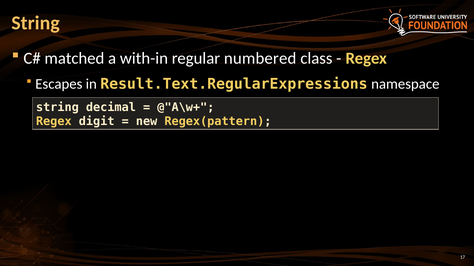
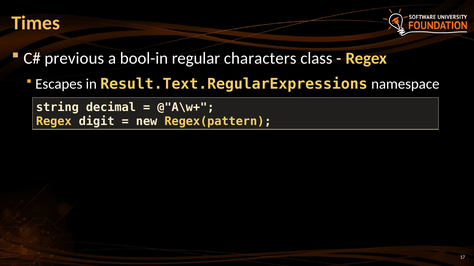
String: String -> Times (36, 23)
matched: matched -> previous (74, 58)
with-in: with-in -> bool-in (144, 58)
numbered: numbered -> characters (260, 58)
